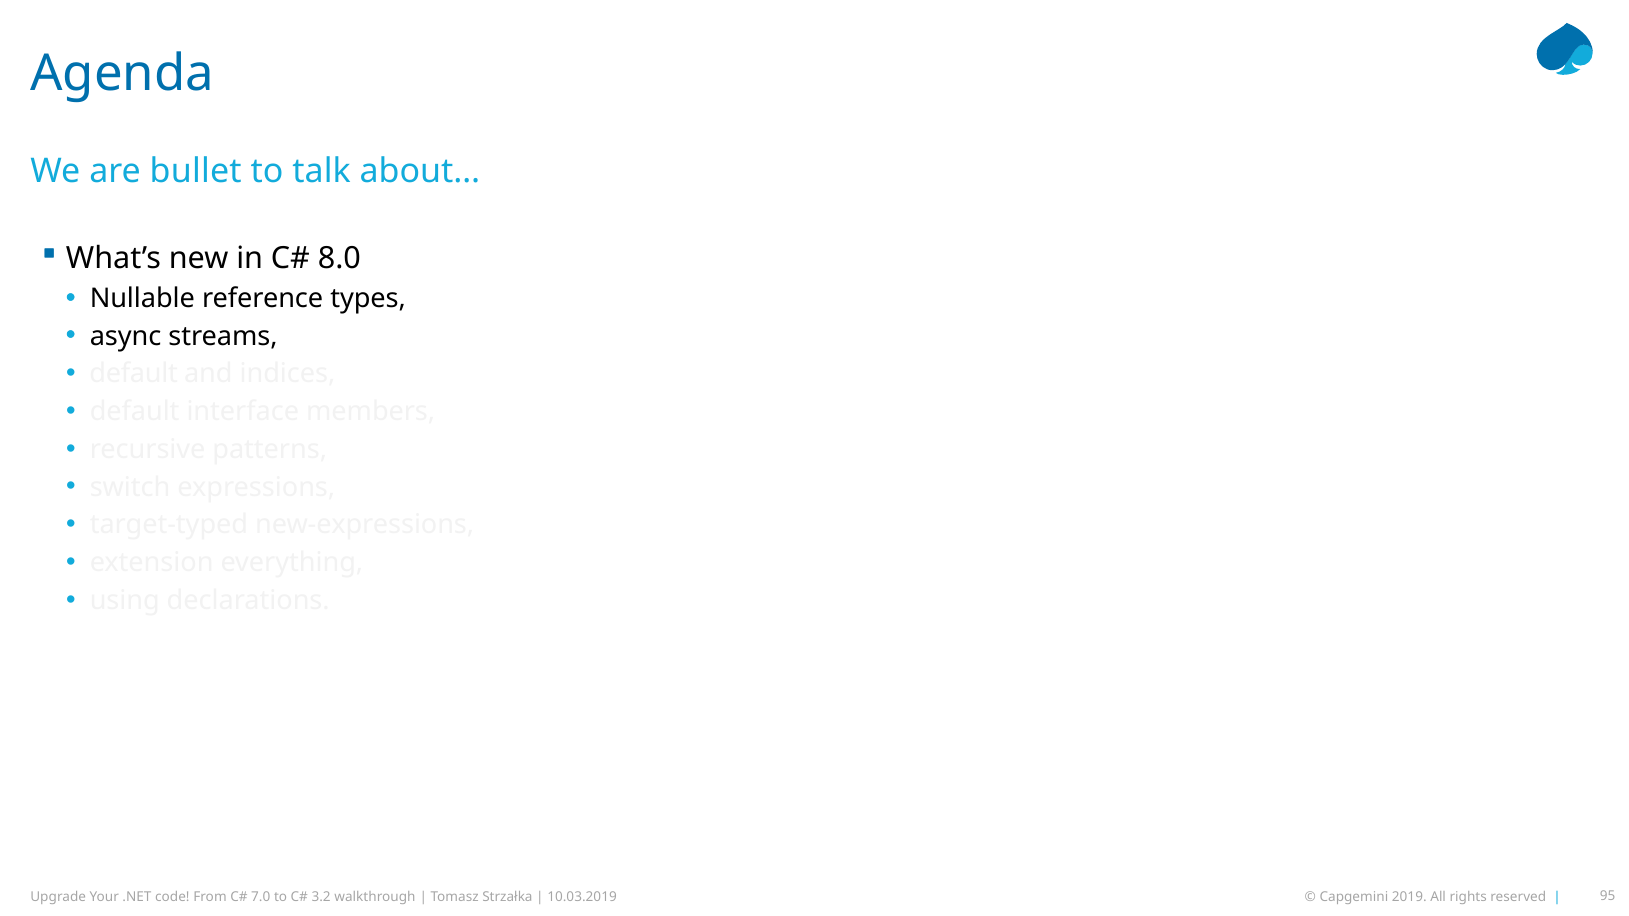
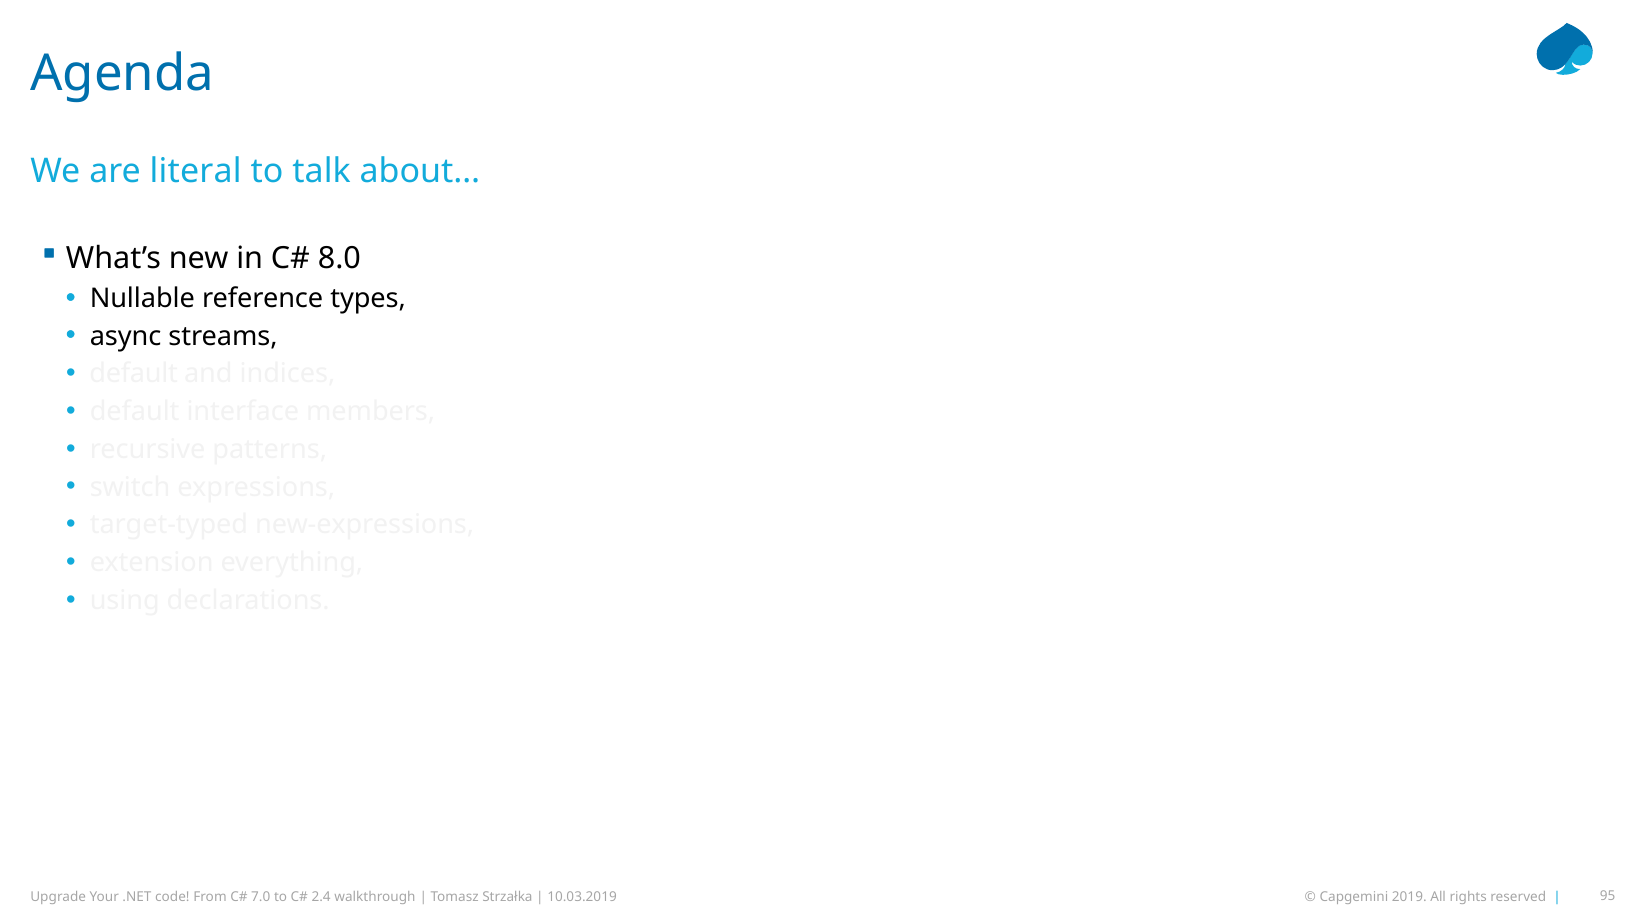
bullet: bullet -> literal (196, 172)
3.2: 3.2 -> 2.4 (321, 898)
